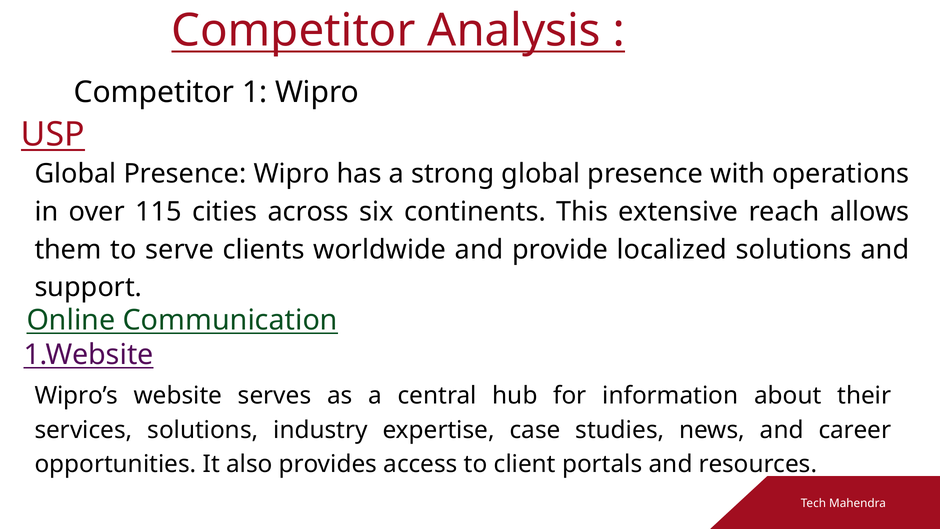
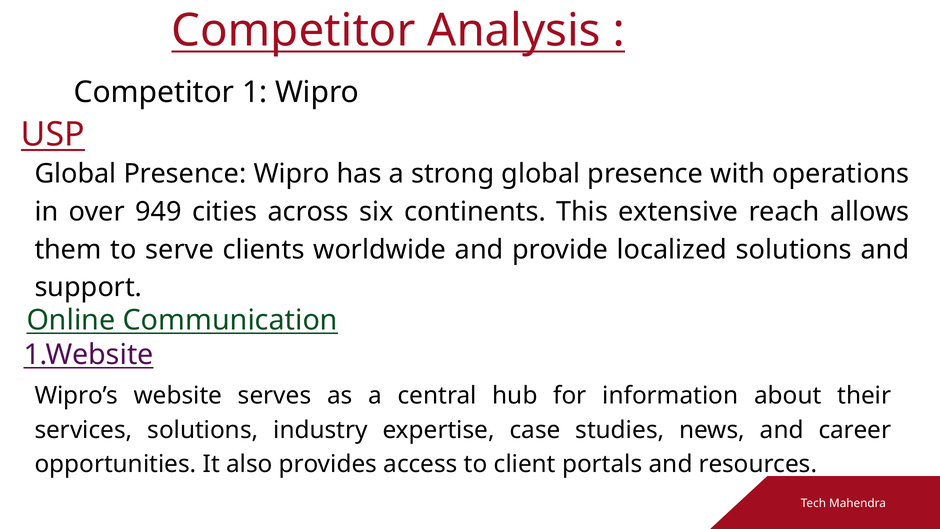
115: 115 -> 949 (159, 212)
